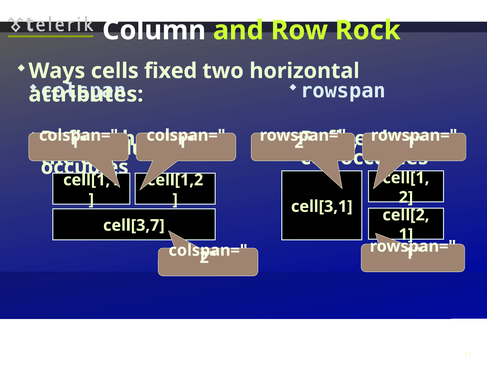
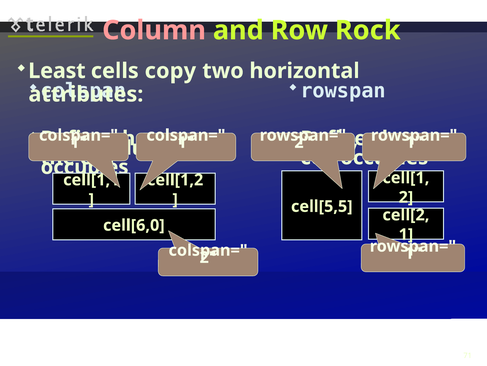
Column colour: white -> pink (154, 30)
Ways: Ways -> Least (57, 71)
fixed: fixed -> copy (170, 71)
cell[3,1: cell[3,1 -> cell[5,5 (322, 206)
cell[3,7: cell[3,7 -> cell[6,0 (134, 225)
